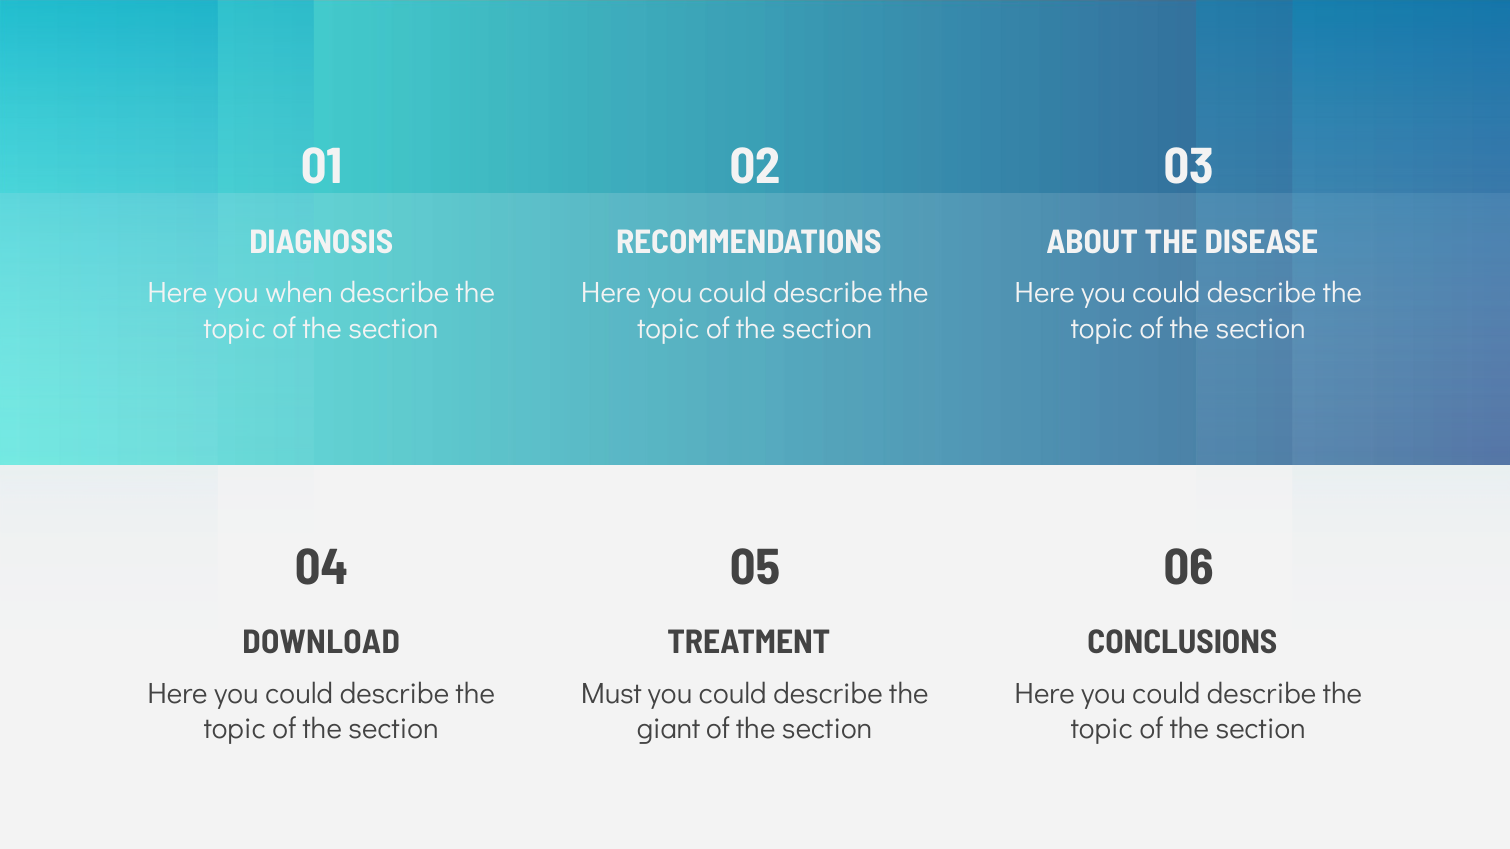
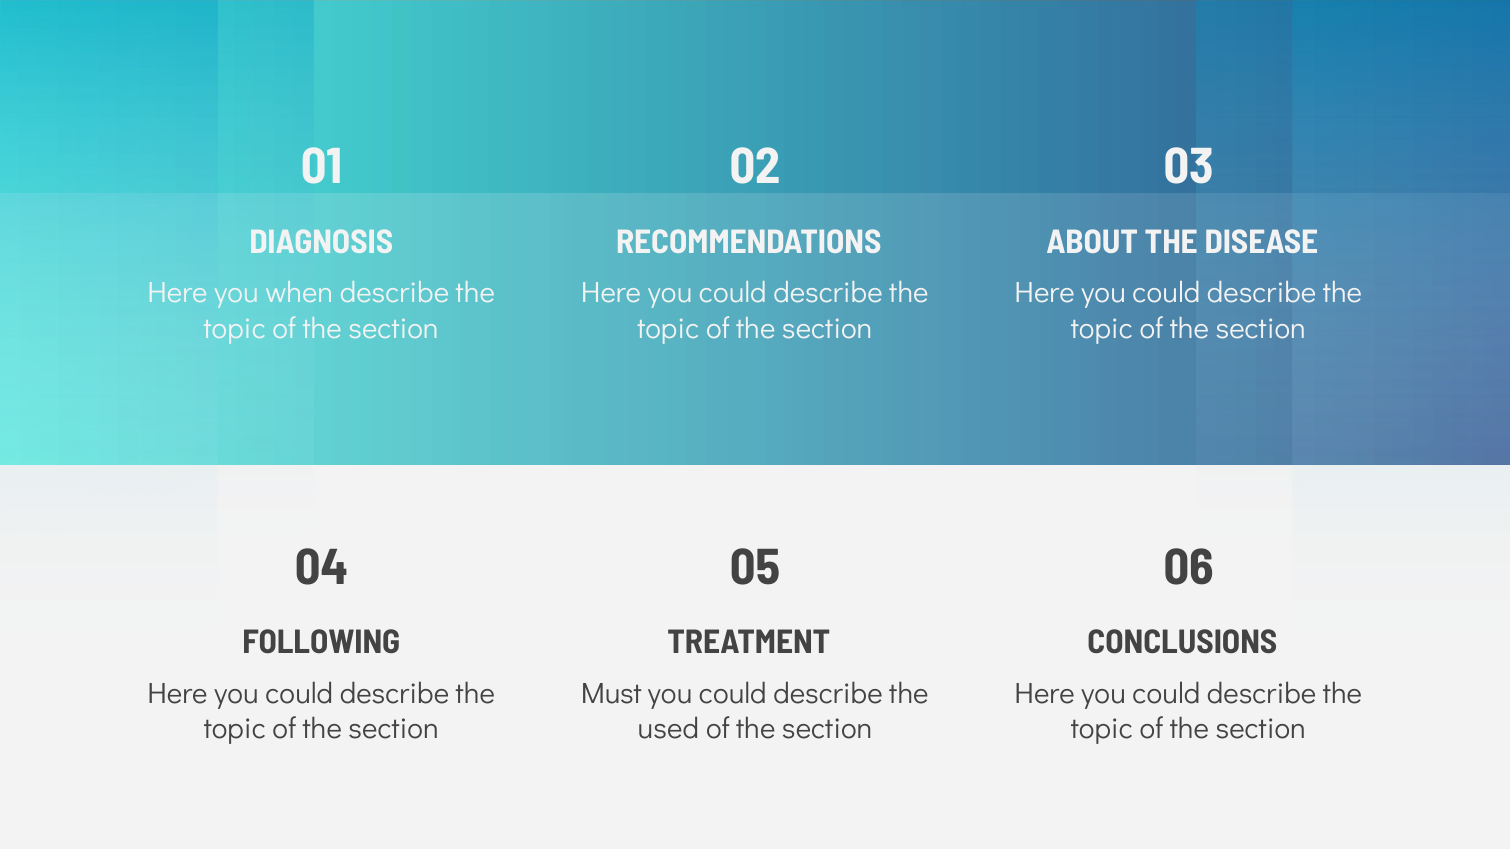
DOWNLOAD: DOWNLOAD -> FOLLOWING (321, 643)
giant: giant -> used (668, 729)
